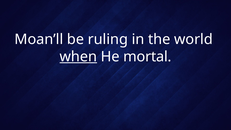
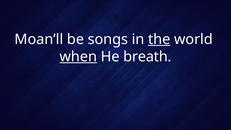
ruling: ruling -> songs (108, 39)
the underline: none -> present (159, 39)
mortal: mortal -> breath (147, 57)
